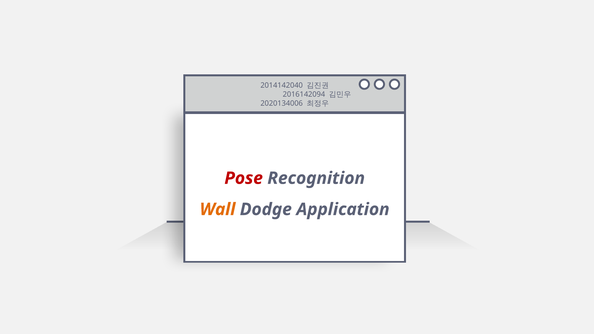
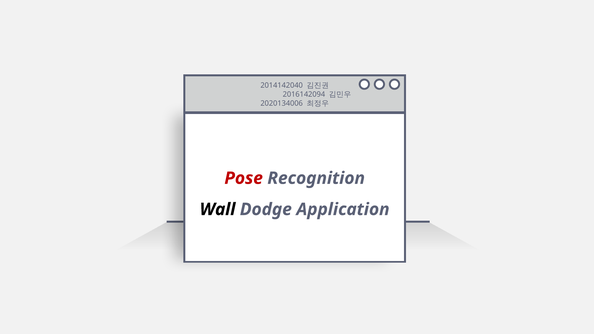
Wall colour: orange -> black (218, 209)
